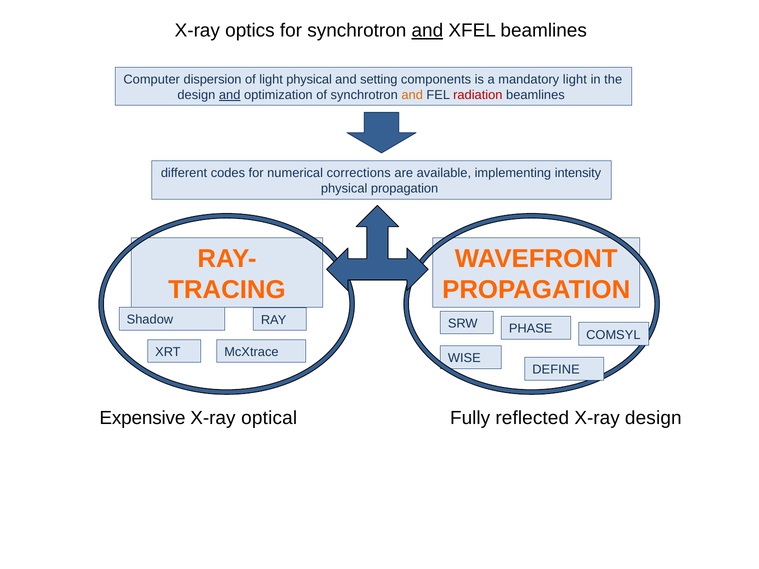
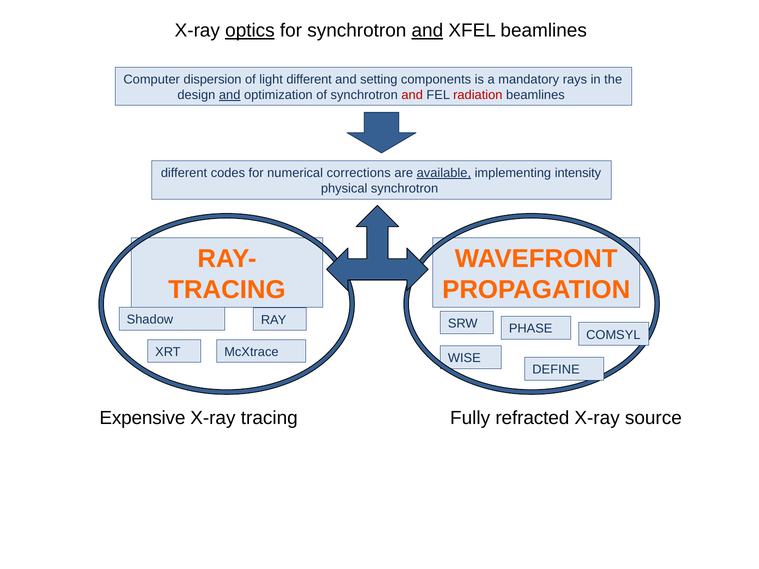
optics underline: none -> present (250, 31)
light physical: physical -> different (309, 80)
mandatory light: light -> rays (575, 80)
and colour: orange -> red (412, 95)
available underline: none -> present (444, 173)
physical propagation: propagation -> synchrotron (405, 189)
X-ray optical: optical -> tracing (269, 418)
reflected: reflected -> refracted (532, 418)
X-ray design: design -> source (653, 418)
